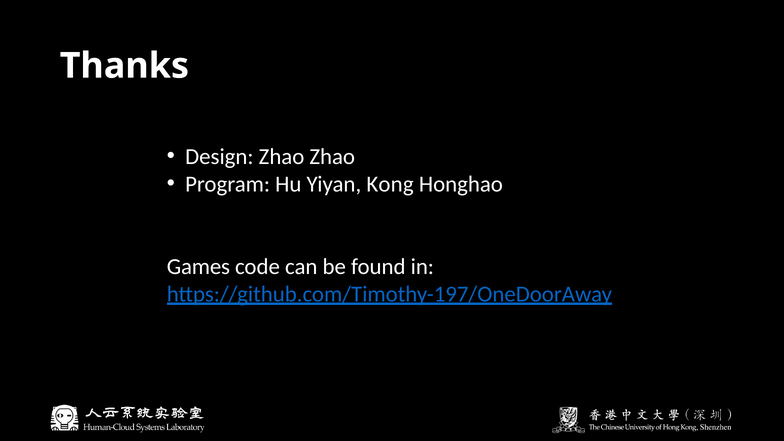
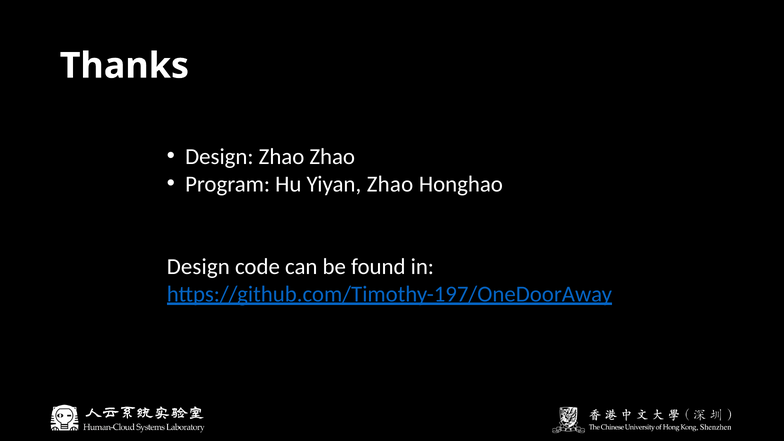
Yiyan Kong: Kong -> Zhao (390, 184)
Games: Games -> Design (198, 267)
